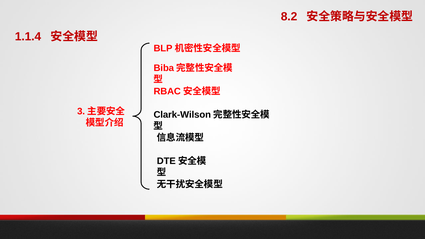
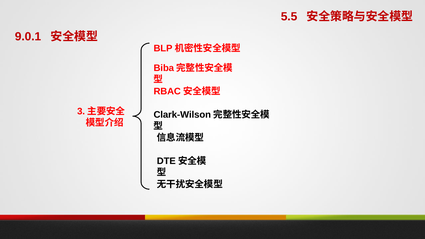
8.2: 8.2 -> 5.5 (289, 17)
1.1.4: 1.1.4 -> 9.0.1 (28, 37)
